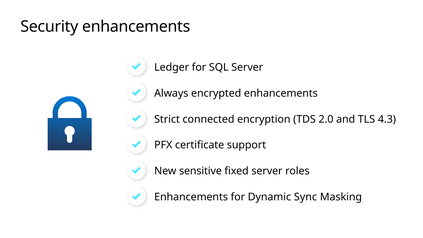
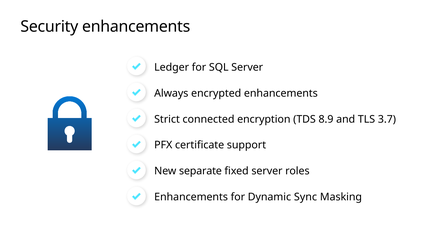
2.0: 2.0 -> 8.9 (326, 119)
4.3: 4.3 -> 3.7 (387, 119)
sensitive: sensitive -> separate (200, 171)
